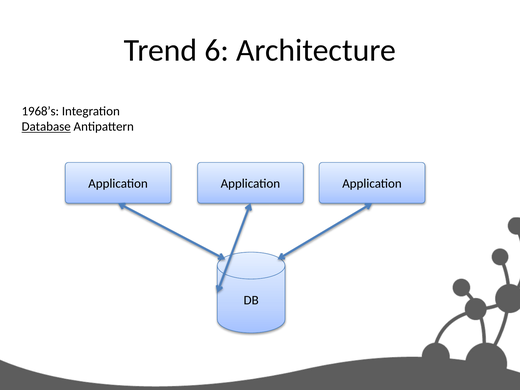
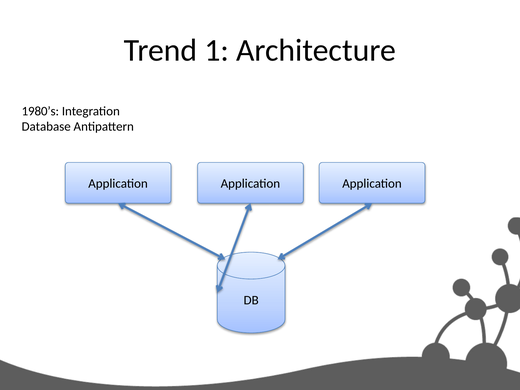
6: 6 -> 1 (217, 50)
1968’s: 1968’s -> 1980’s (40, 111)
Database underline: present -> none (46, 127)
